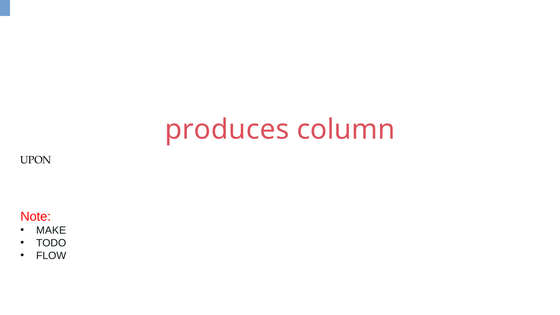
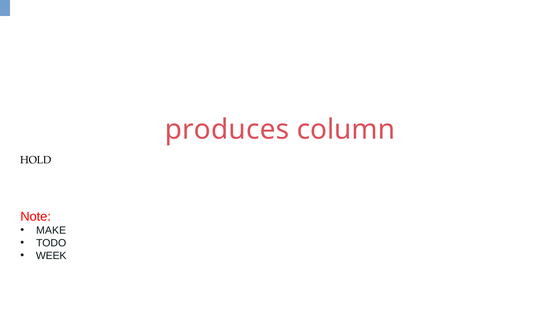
UPON: UPON -> HOLD (36, 160)
FLOW: FLOW -> WEEK (51, 256)
